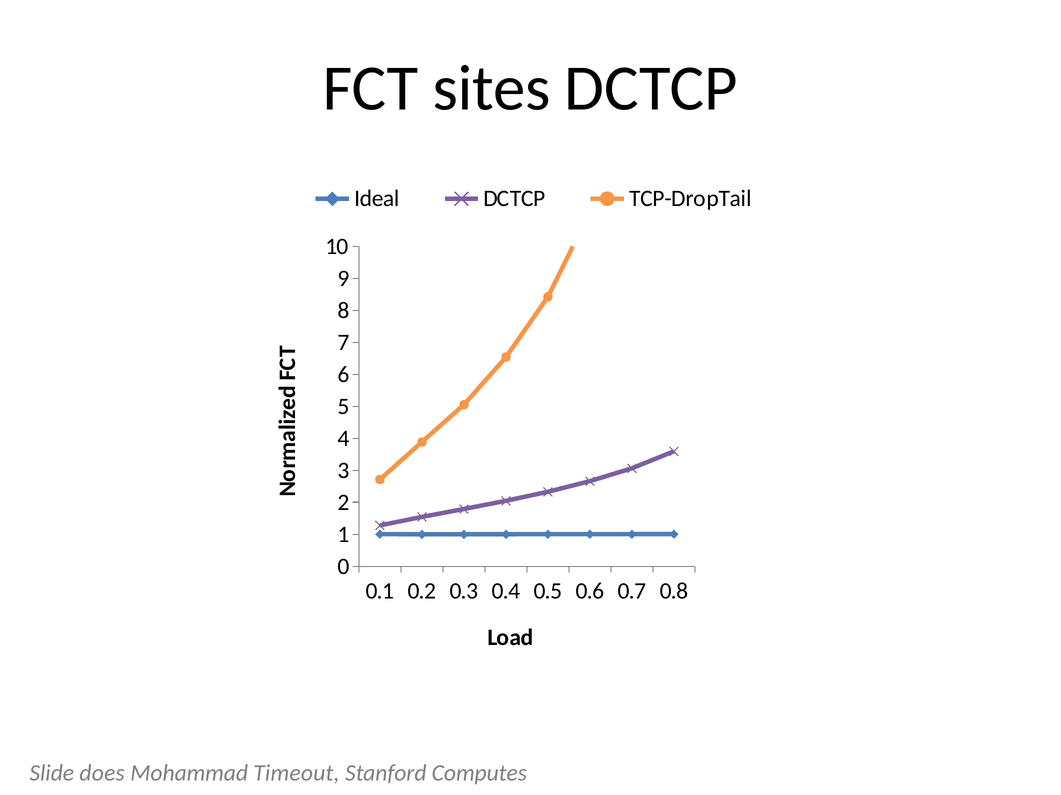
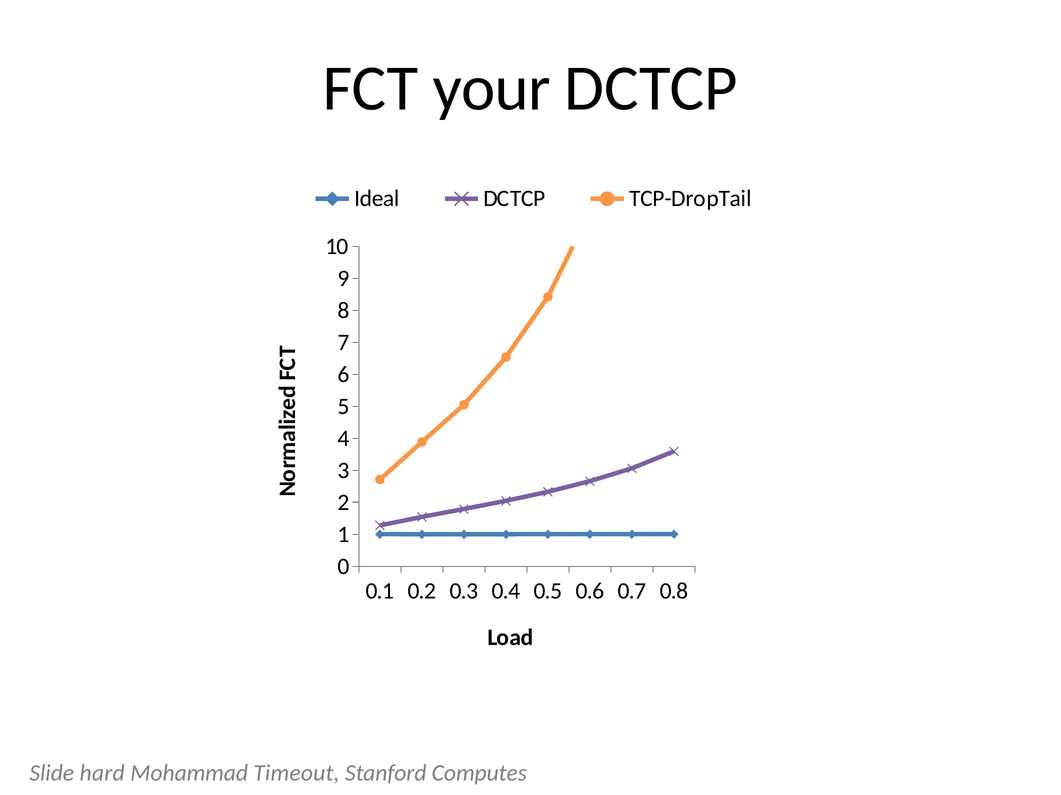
sites: sites -> your (492, 89)
does: does -> hard (102, 774)
